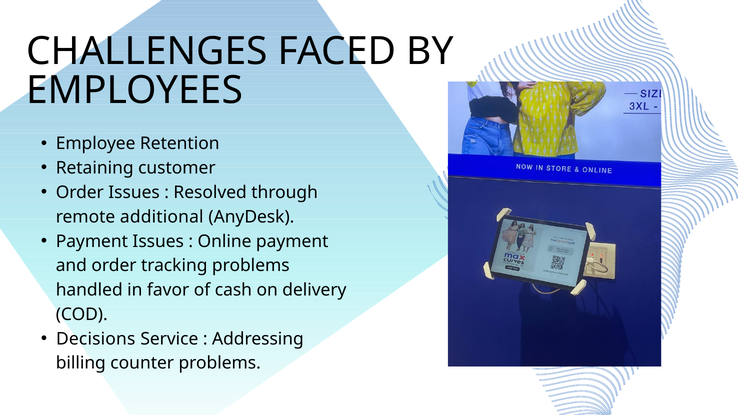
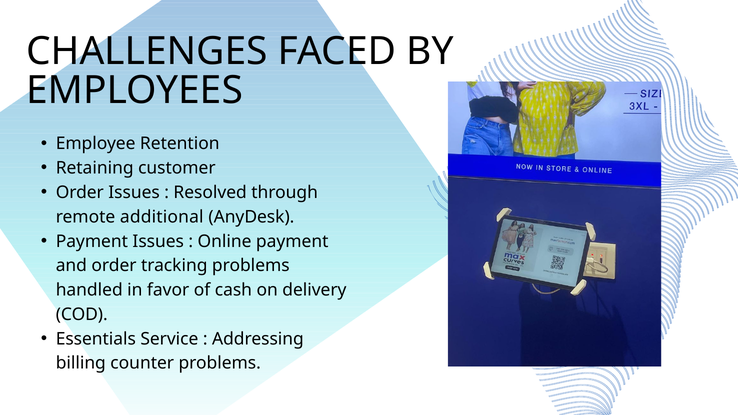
Decisions: Decisions -> Essentials (96, 339)
